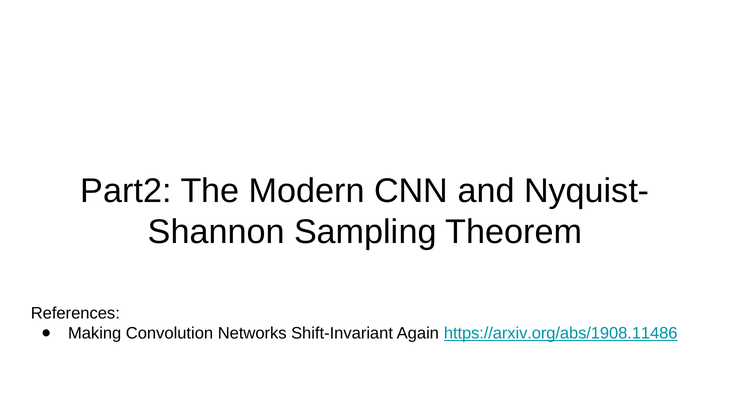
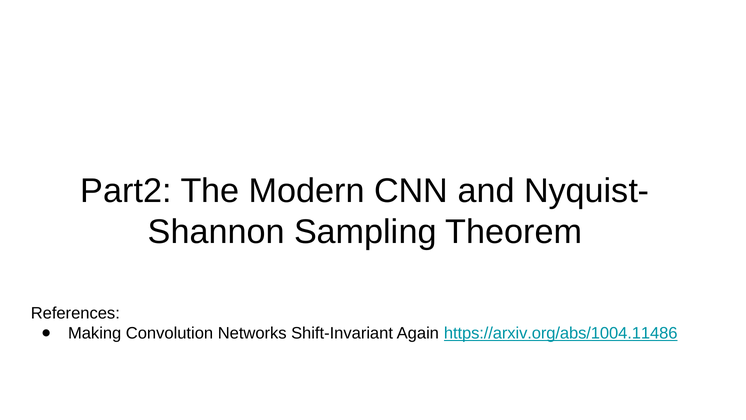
https://arxiv.org/abs/1908.11486: https://arxiv.org/abs/1908.11486 -> https://arxiv.org/abs/1004.11486 (561, 333)
